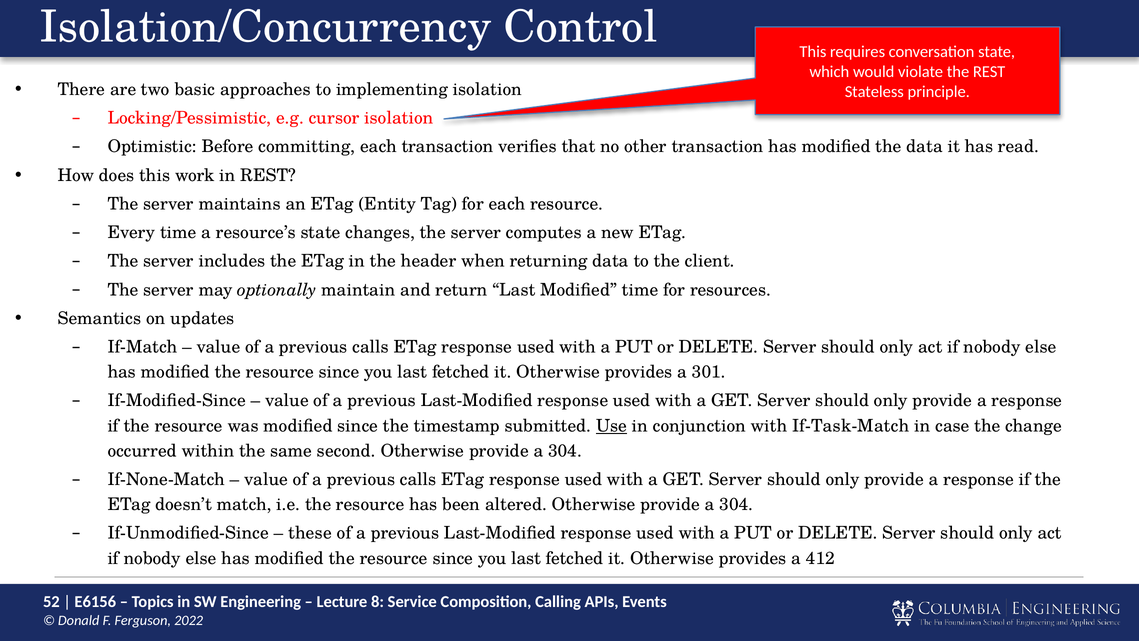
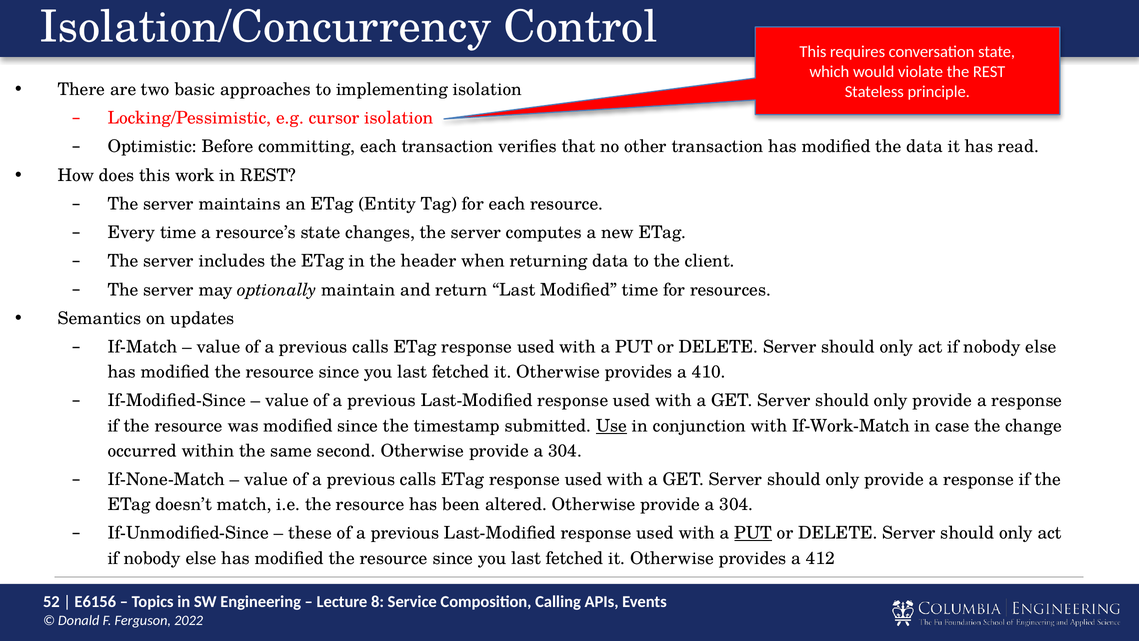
301: 301 -> 410 (709, 372)
If-Task-Match: If-Task-Match -> If-Work-Match (851, 426)
PUT underline: none -> present (753, 533)
